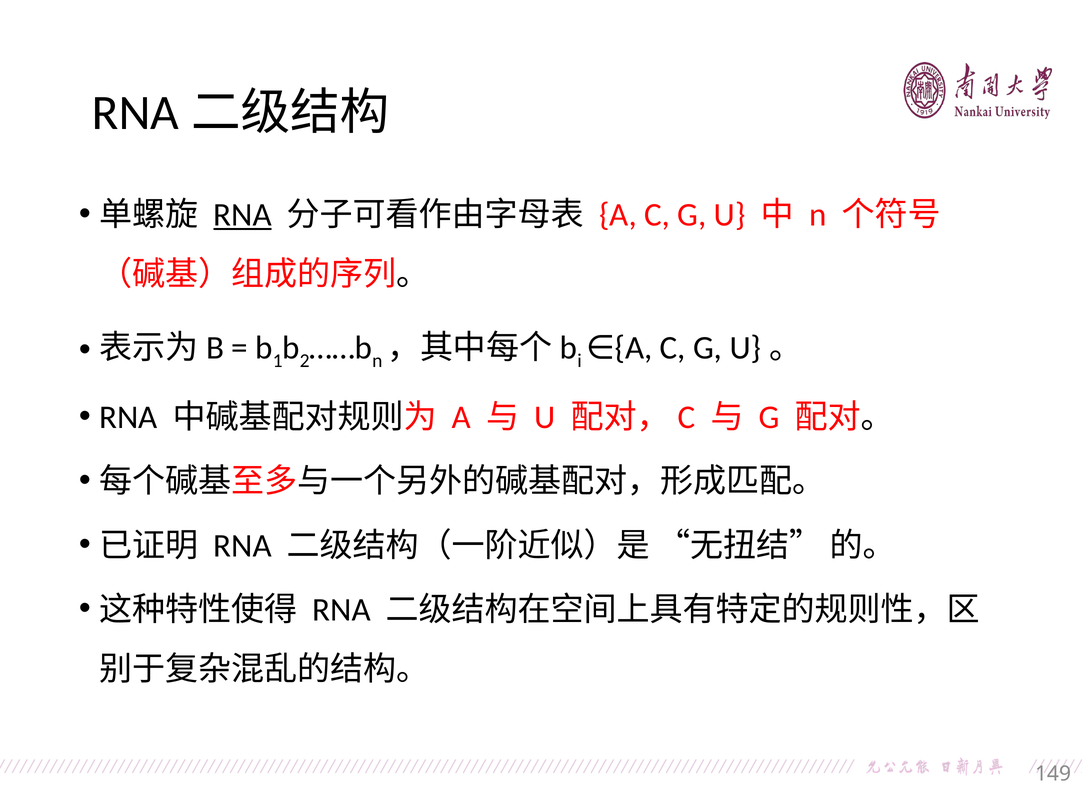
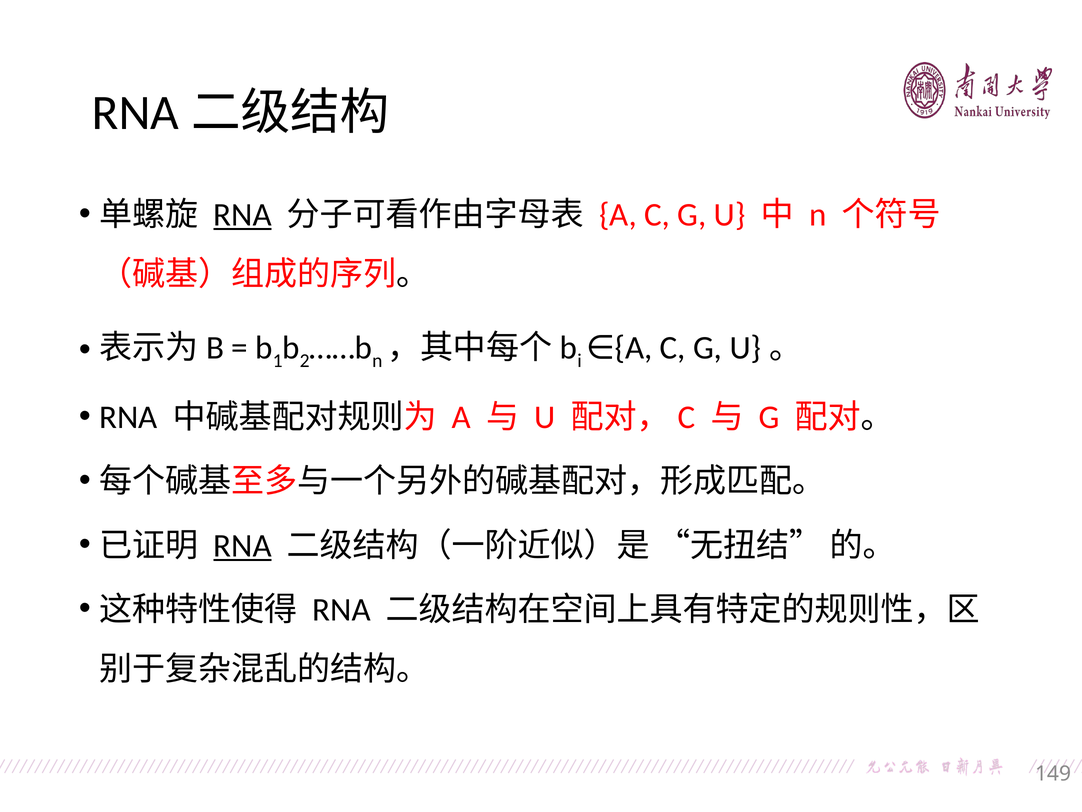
RNA underline: none -> present (242, 545)
